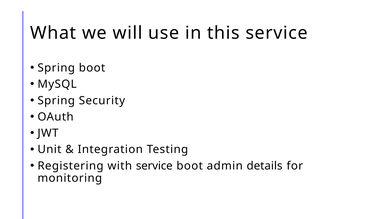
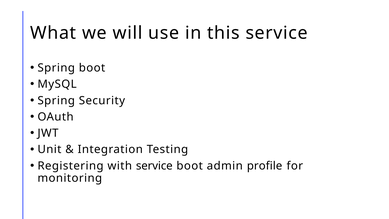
details: details -> profile (265, 166)
